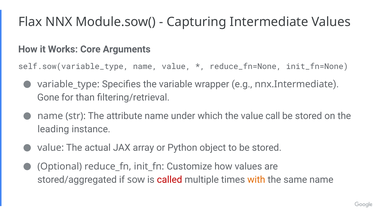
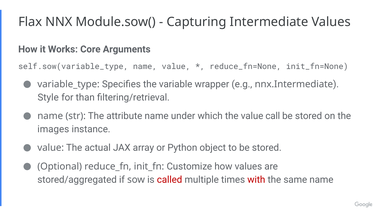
Gone: Gone -> Style (48, 97)
leading: leading -> images (53, 129)
with colour: orange -> red (256, 179)
